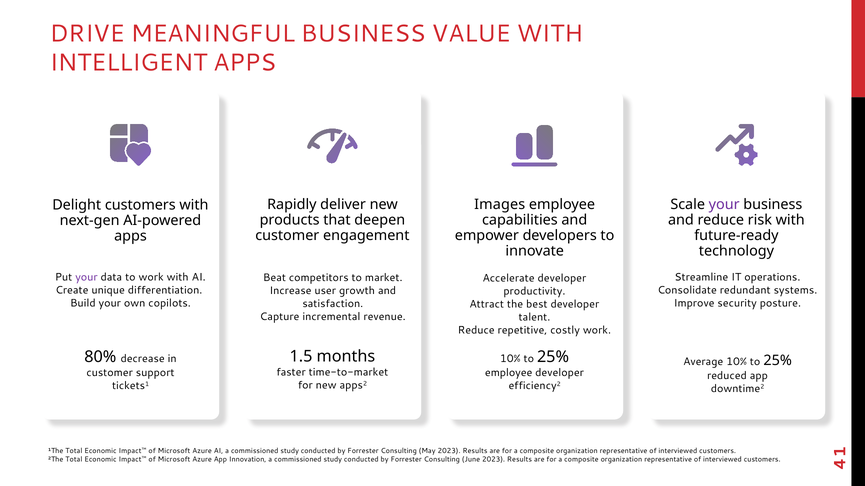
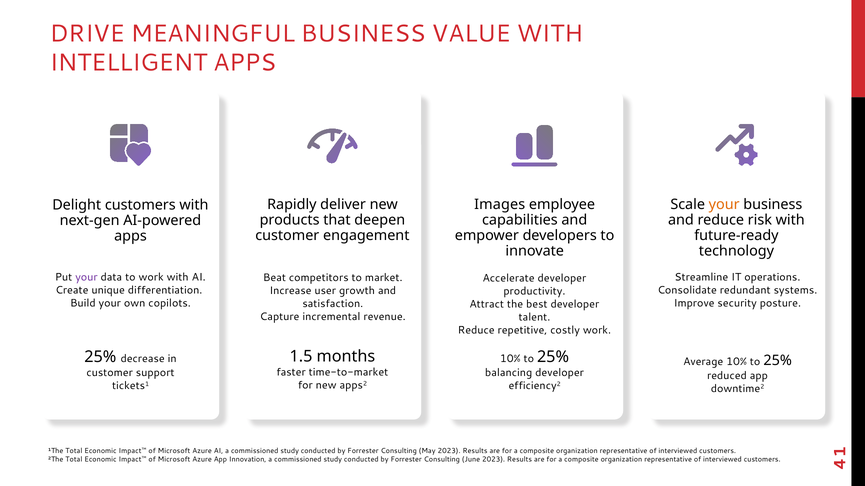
your colour: purple -> orange (724, 205)
80%: 80% -> 25% (100, 357)
employee: employee -> balancing (509, 373)
